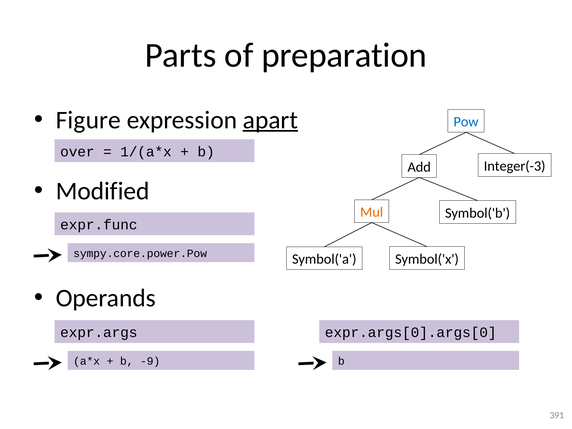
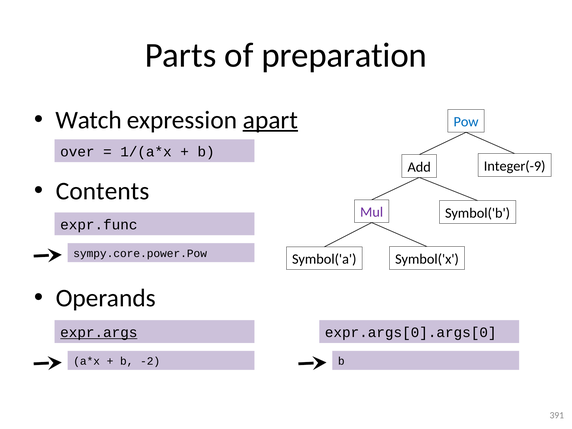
Figure: Figure -> Watch (89, 120)
Integer(-3: Integer(-3 -> Integer(-9 (515, 166)
Modified: Modified -> Contents (103, 191)
Mul colour: orange -> purple (372, 212)
expr.args underline: none -> present (99, 333)
-9: -9 -> -2 (150, 361)
